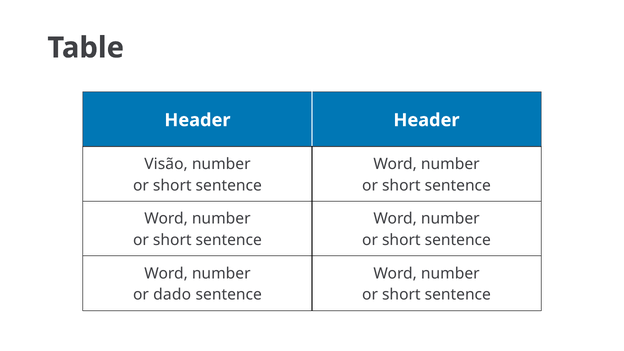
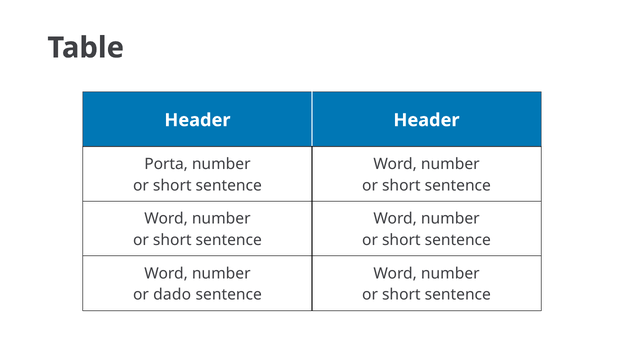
Visão: Visão -> Porta (166, 164)
